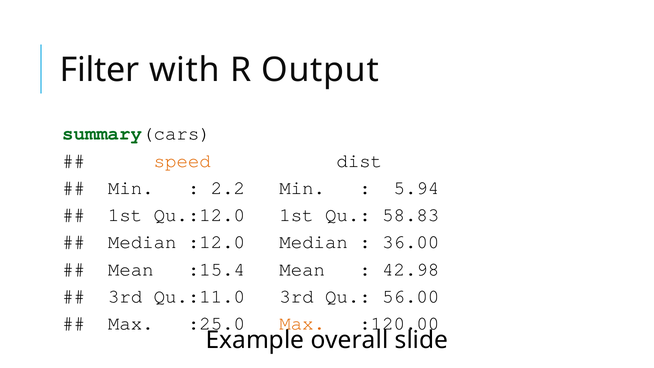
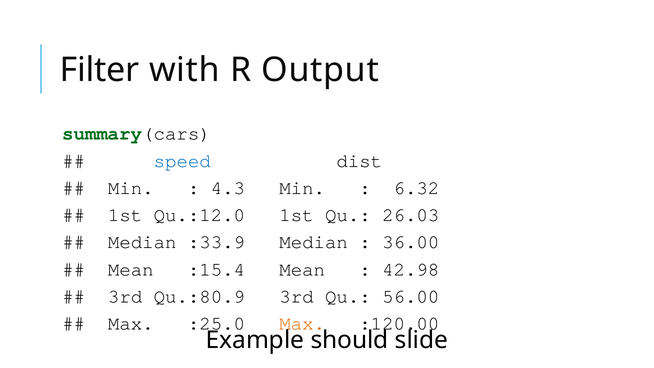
speed colour: orange -> blue (182, 161)
2.2: 2.2 -> 4.3 (228, 188)
5.94: 5.94 -> 6.32 (416, 188)
58.83: 58.83 -> 26.03 (411, 215)
:12.0: :12.0 -> :33.9 (216, 242)
Qu.:11.0: Qu.:11.0 -> Qu.:80.9 (199, 296)
overall: overall -> should (350, 340)
